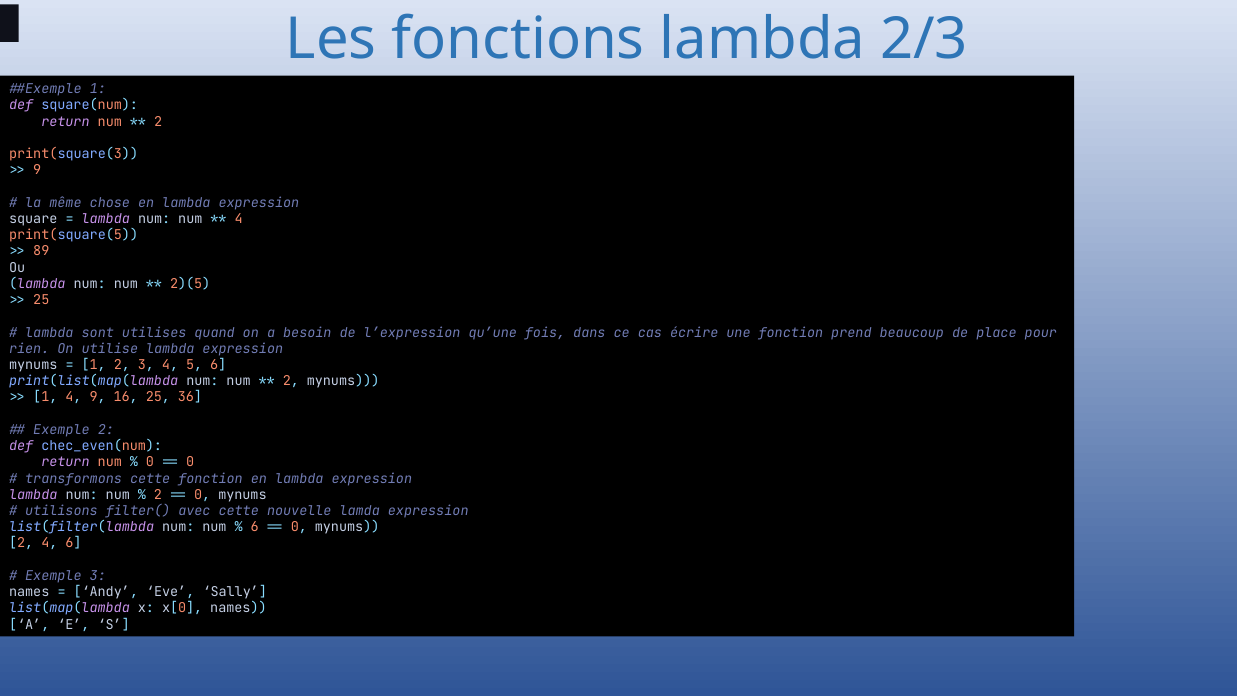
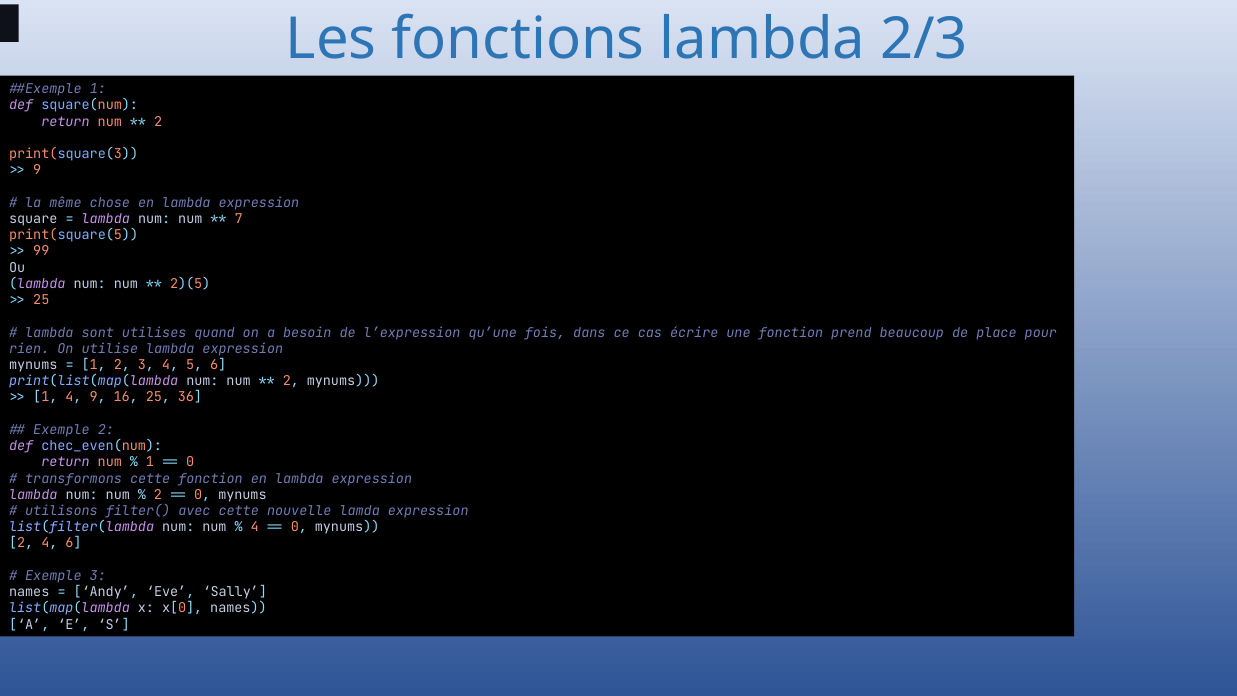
4: 4 -> 7 (239, 219)
89: 89 -> 99 (41, 251)
0: 0 -> 1 (150, 462)
6: 6 -> 4 (255, 527)
